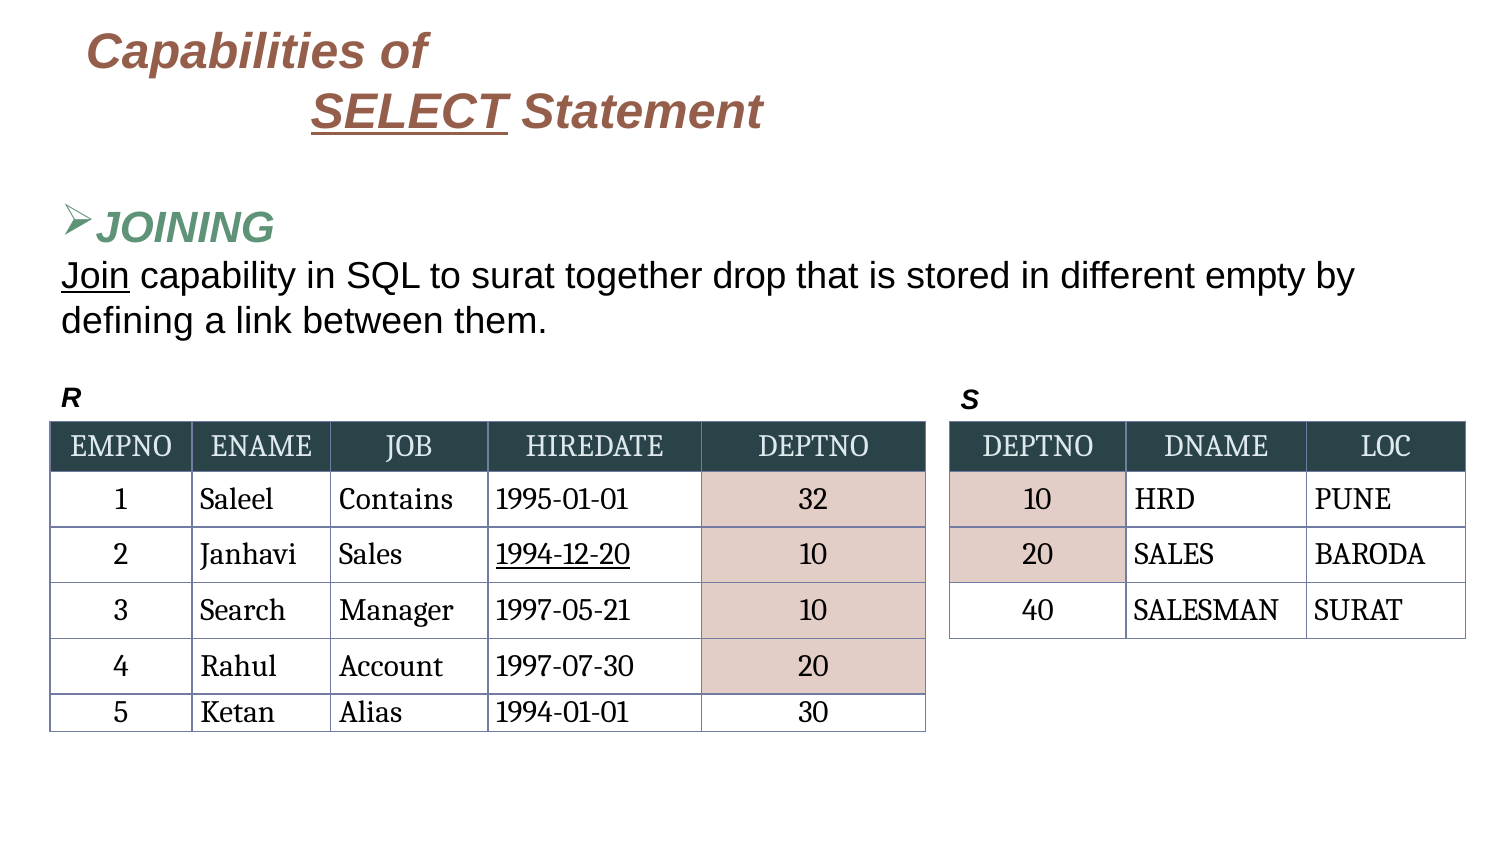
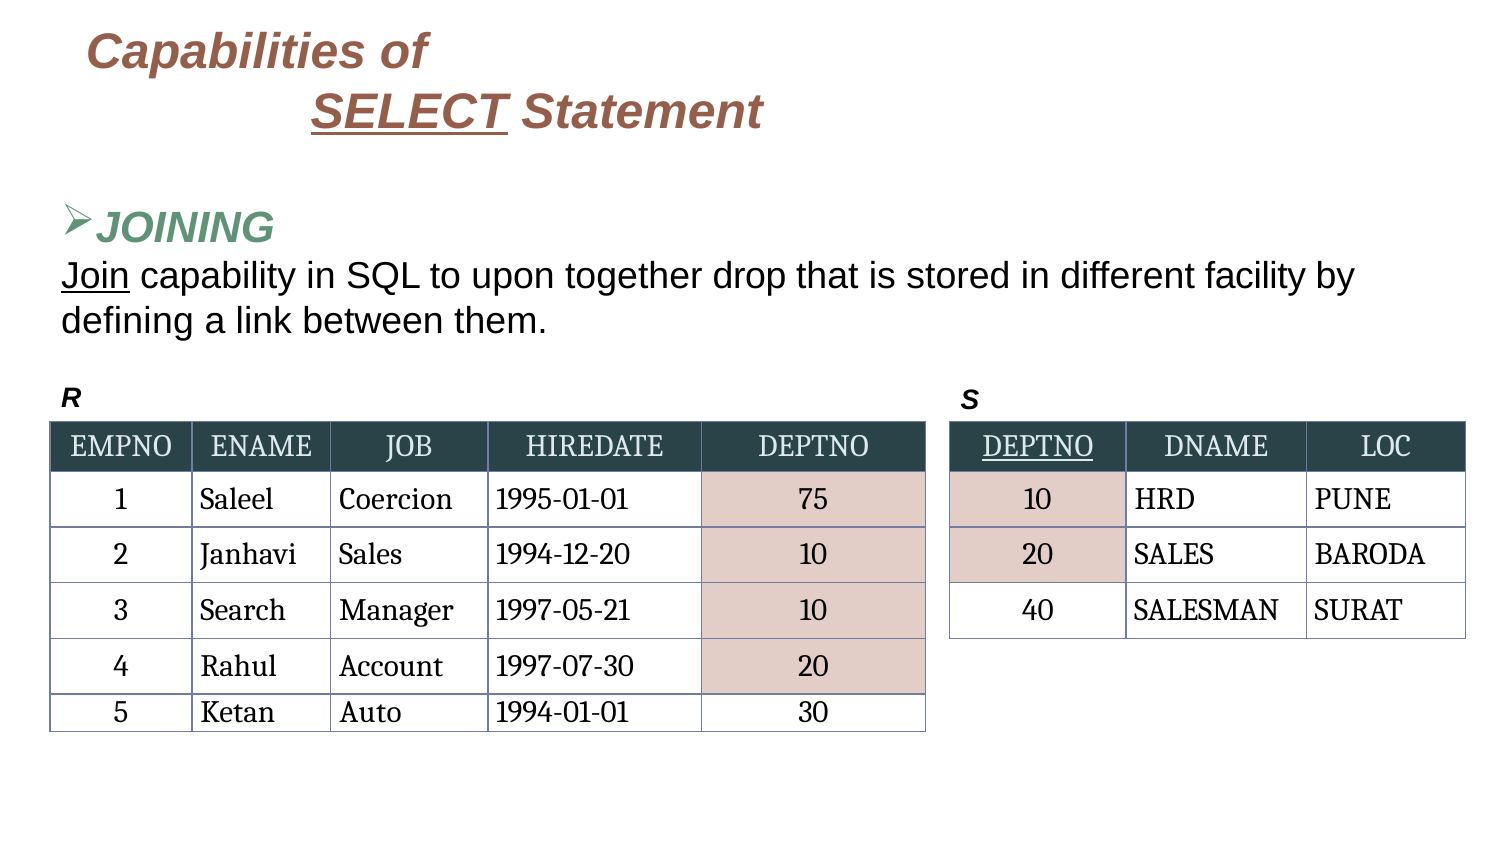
to surat: surat -> upon (513, 276)
empty: empty -> facility (1255, 276)
DEPTNO underline: none -> present (1038, 446)
Contains: Contains -> Coercion (396, 499)
32: 32 -> 75 (813, 499)
1994-12-20 underline: present -> none (563, 554)
Alias: Alias -> Auto (371, 712)
